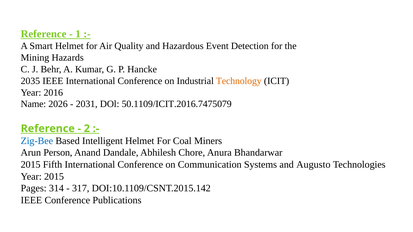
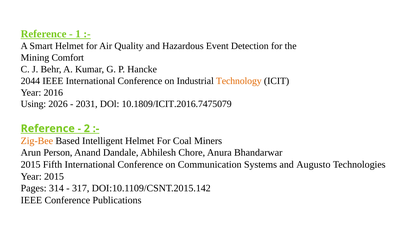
Hazards: Hazards -> Comfort (68, 58)
2035: 2035 -> 2044 (30, 81)
Name: Name -> Using (33, 104)
50.1109/ICIT.2016.7475079: 50.1109/ICIT.2016.7475079 -> 10.1809/ICIT.2016.7475079 (177, 104)
Zig-Bee colour: blue -> orange (37, 141)
